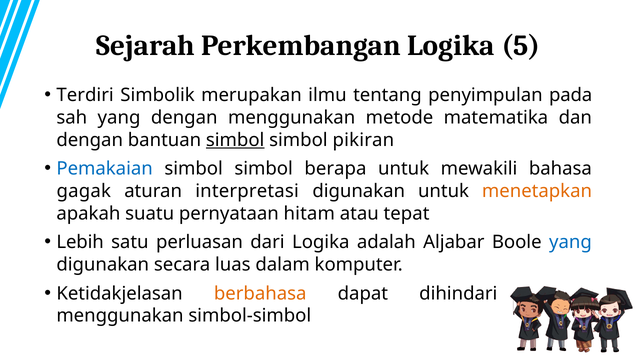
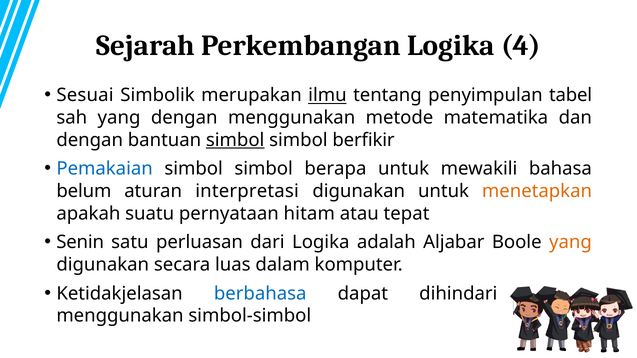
5: 5 -> 4 (521, 46)
Terdiri: Terdiri -> Sesuai (85, 95)
ilmu underline: none -> present (327, 95)
pada: pada -> tabel (571, 95)
pikiran: pikiran -> berfikir (364, 140)
gagak: gagak -> belum (84, 191)
Lebih: Lebih -> Senin (80, 243)
yang colour: blue -> orange (570, 243)
berbahasa colour: orange -> blue (260, 294)
